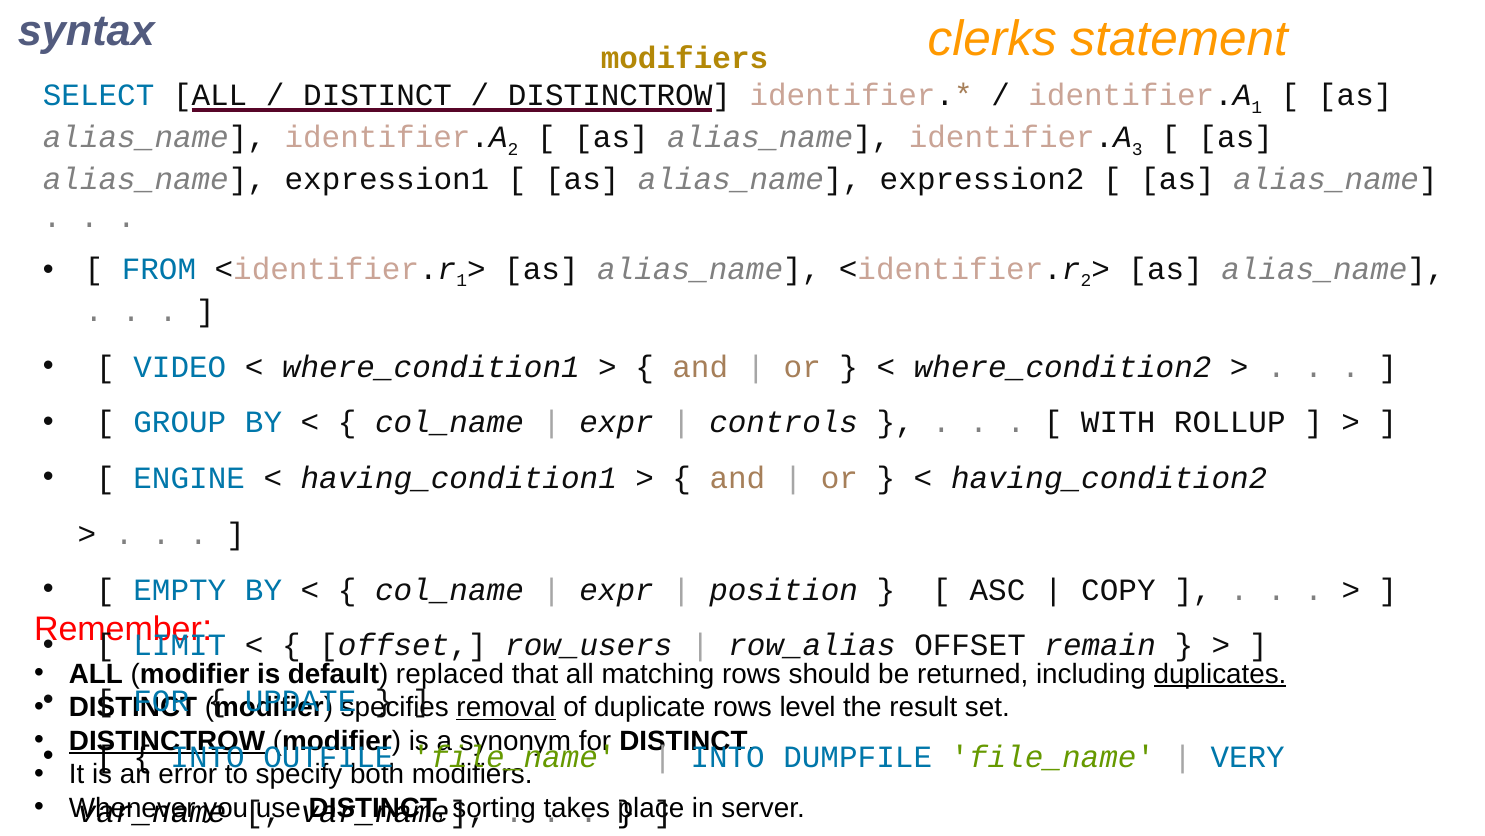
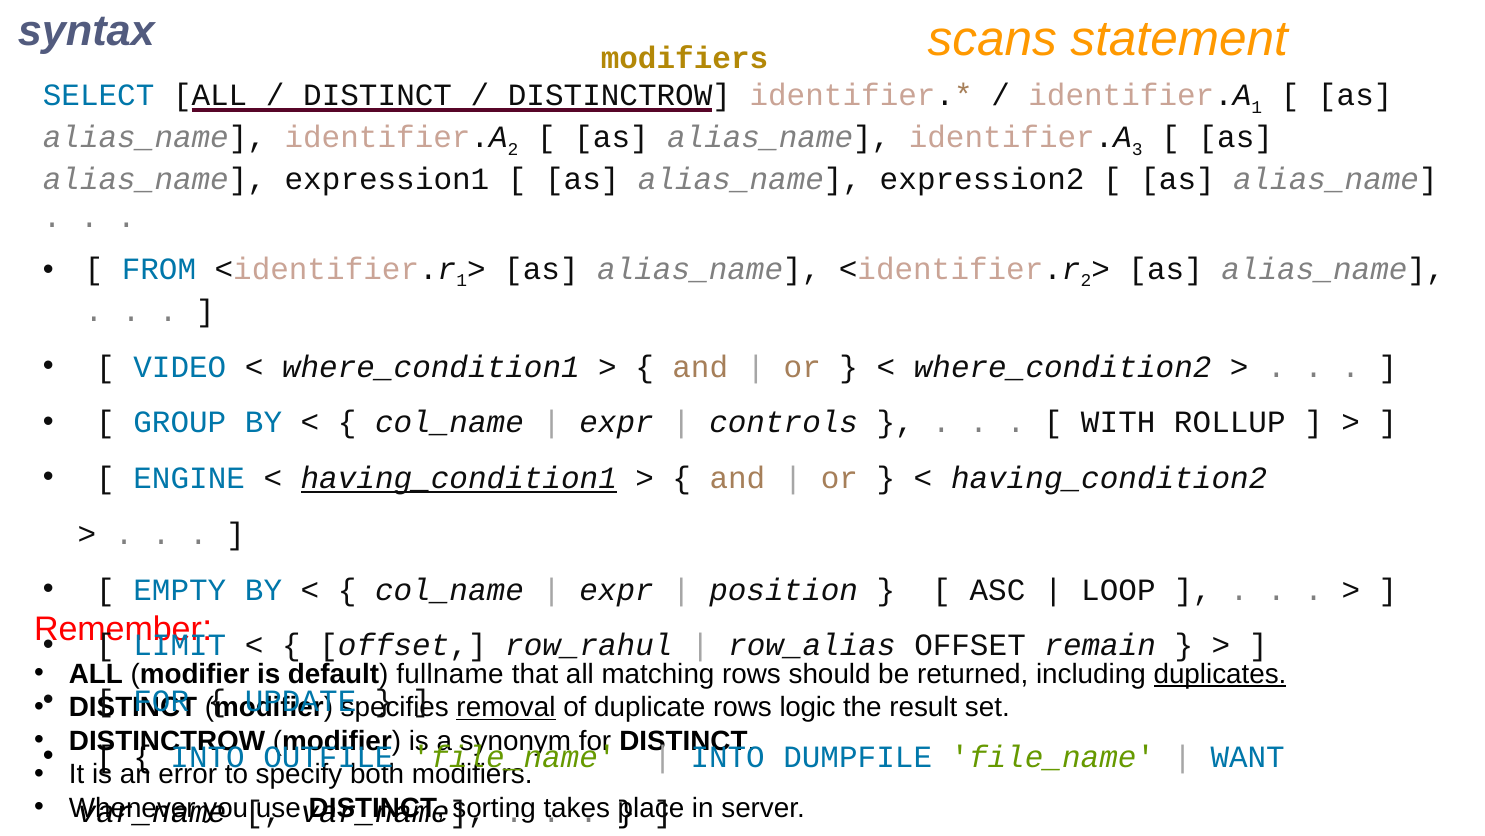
clerks: clerks -> scans (992, 39)
having_condition1 underline: none -> present (459, 478)
COPY: COPY -> LOOP (1118, 589)
row_users: row_users -> row_rahul (589, 645)
replaced: replaced -> fullname (450, 674)
level: level -> logic (808, 707)
DISTINCTROW underline: present -> none (167, 740)
VERY: VERY -> WANT (1248, 756)
